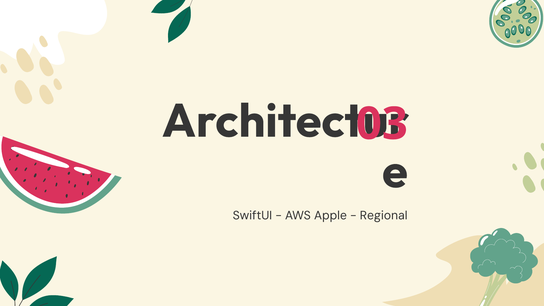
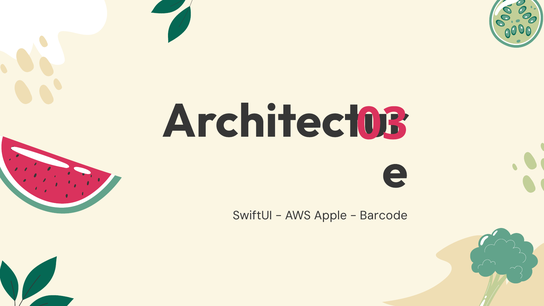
Regional: Regional -> Barcode (384, 216)
